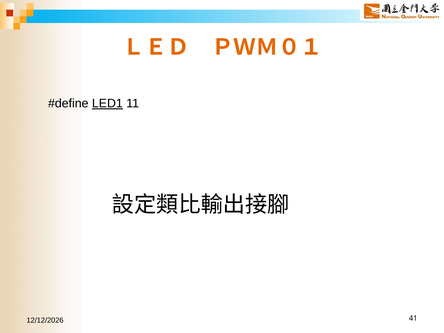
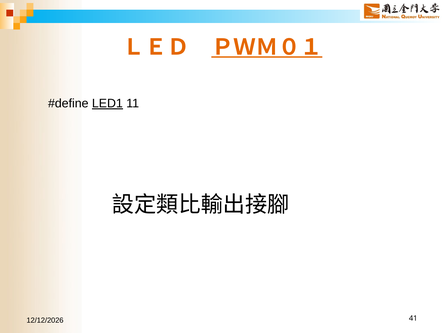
ＰＷＭ０１ underline: none -> present (267, 47)
